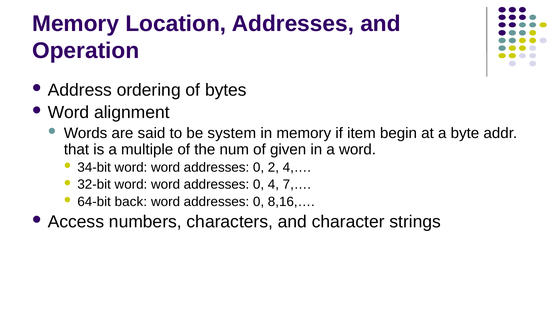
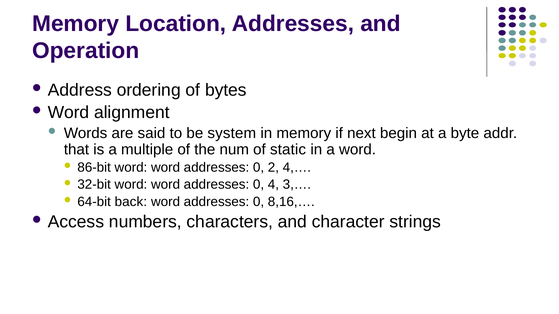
item: item -> next (361, 133)
given: given -> static (288, 150)
34-bit: 34-bit -> 86-bit (94, 168)
7,…: 7,… -> 3,… (297, 185)
